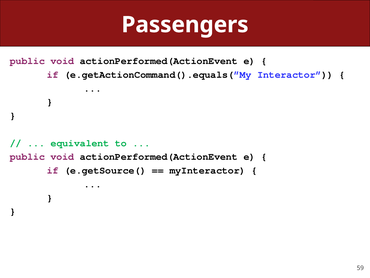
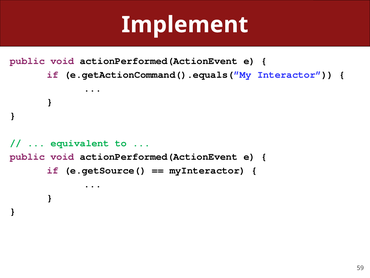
Passengers: Passengers -> Implement (185, 25)
